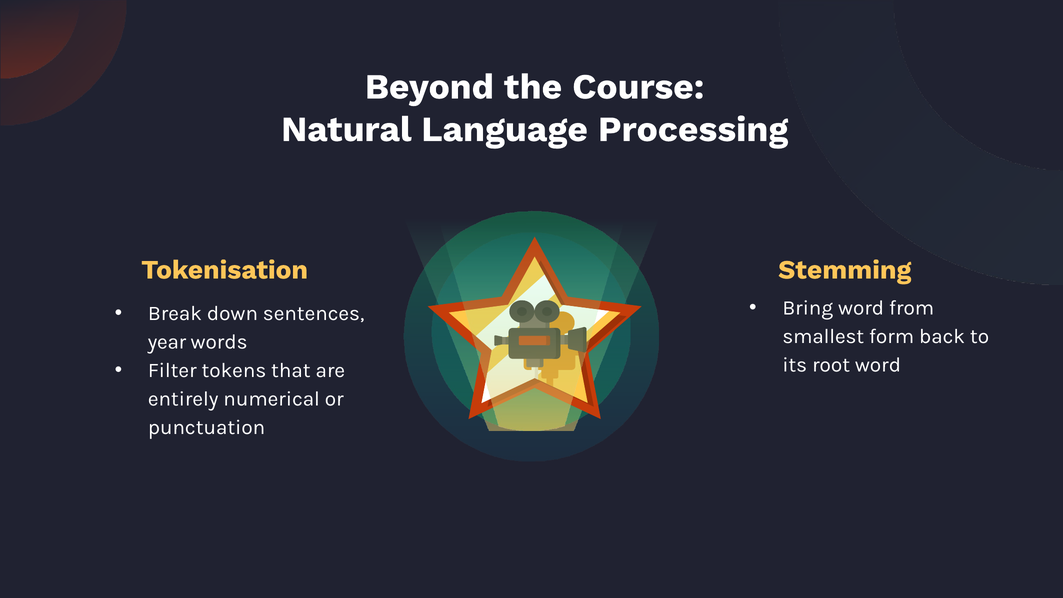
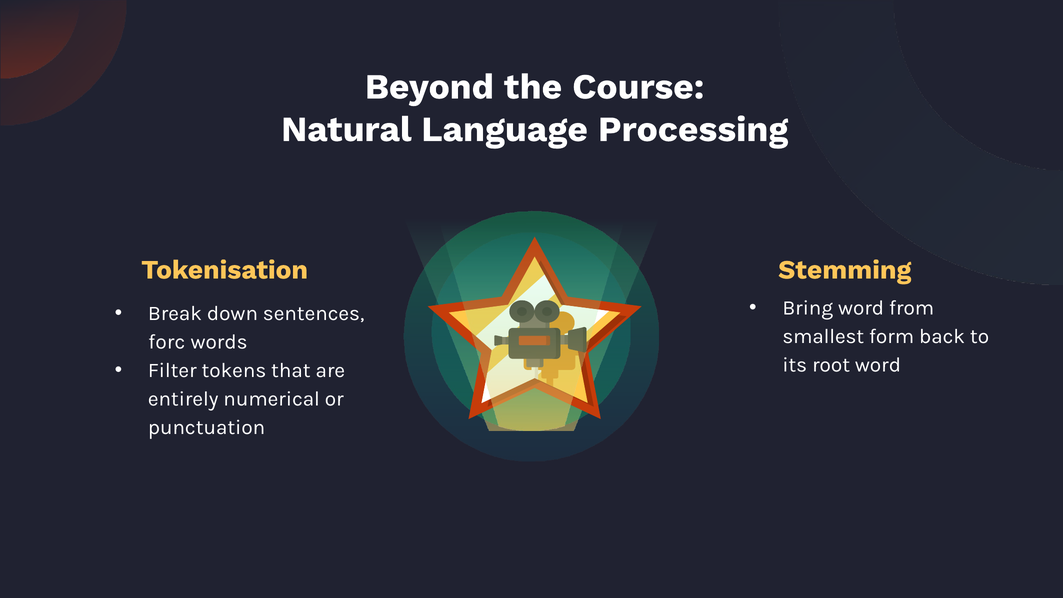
year: year -> forc (167, 342)
